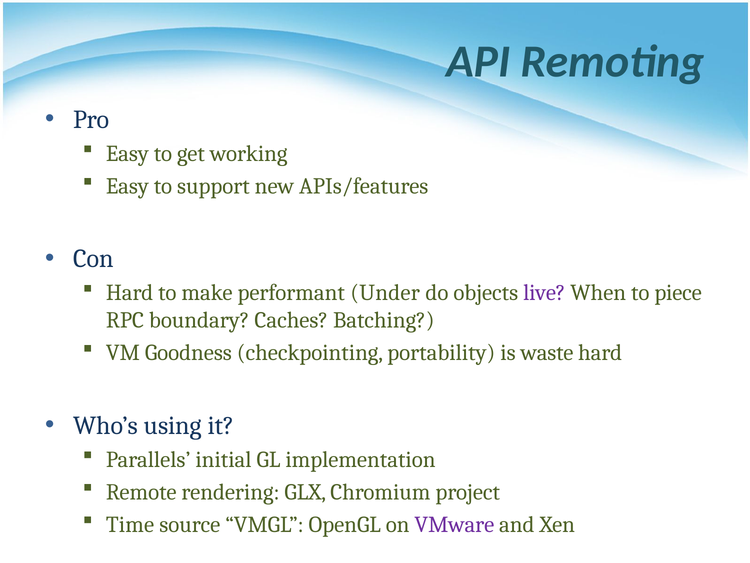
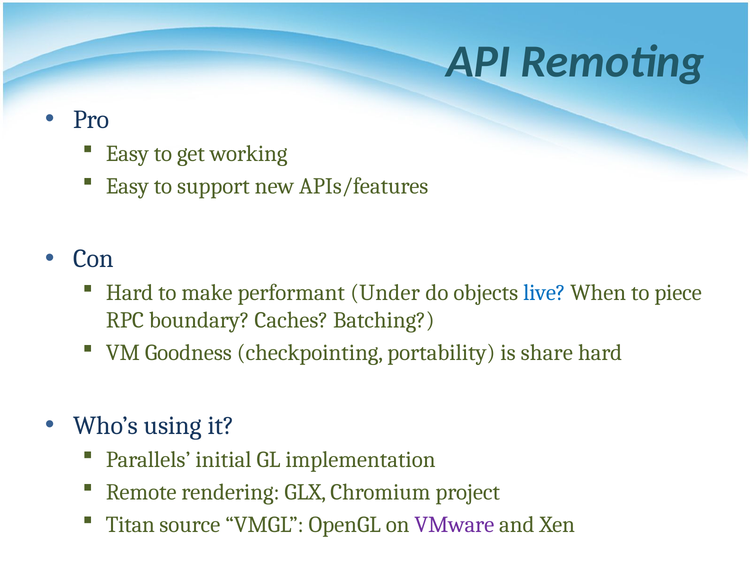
live colour: purple -> blue (544, 293)
waste: waste -> share (547, 353)
Time: Time -> Titan (130, 524)
